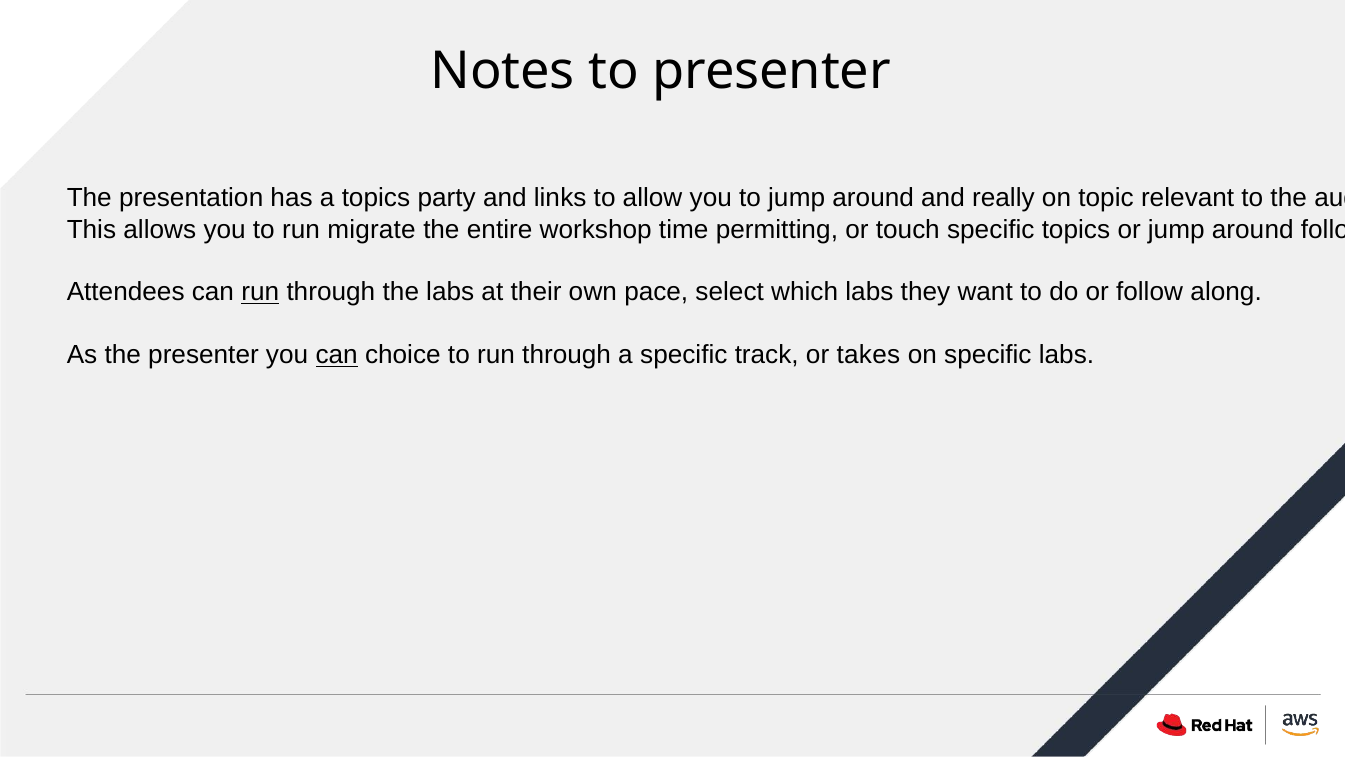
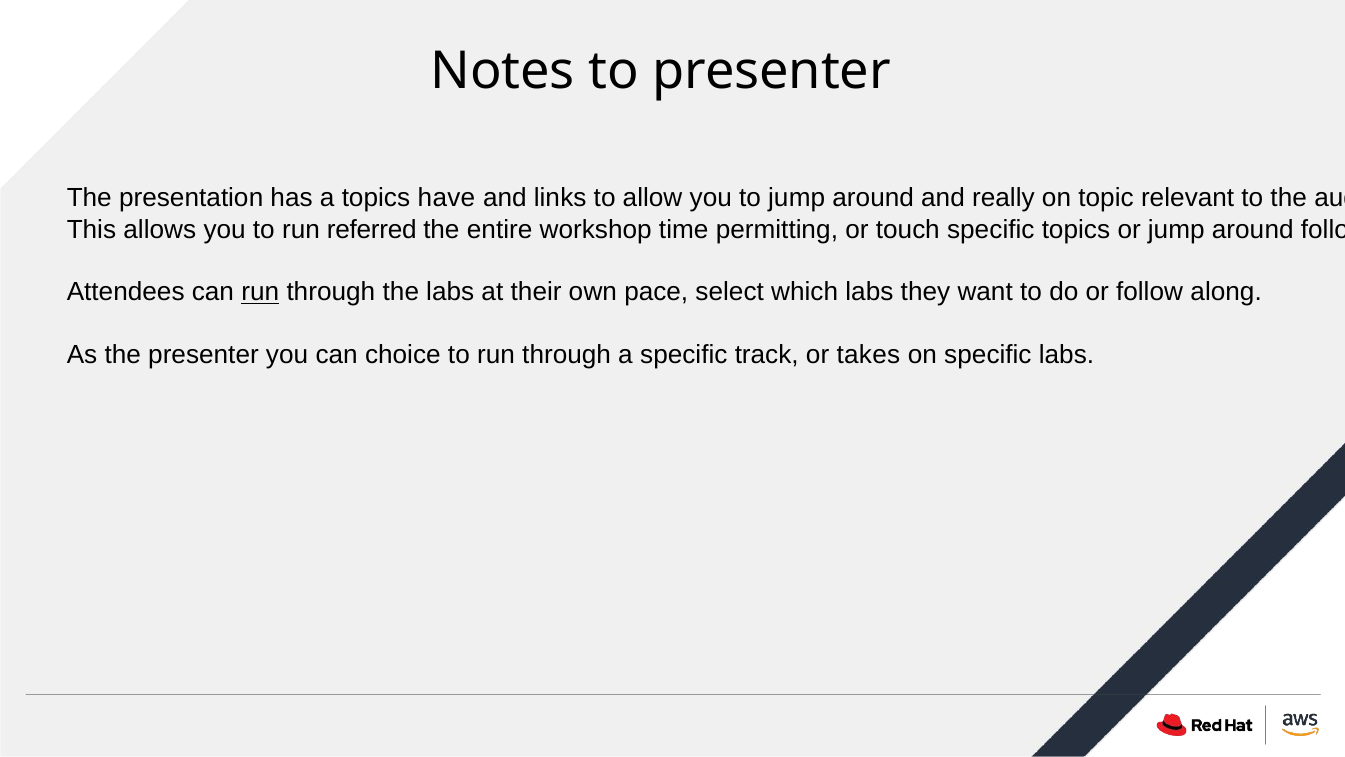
party: party -> have (446, 198)
migrate: migrate -> referred (372, 229)
can underline: present -> none (337, 355)
